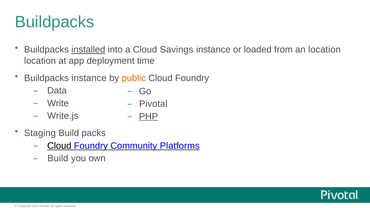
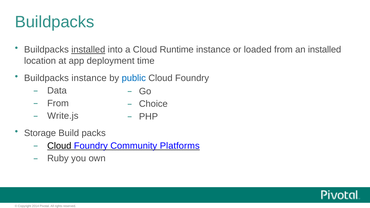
Savings: Savings -> Runtime (177, 50)
an location: location -> installed (325, 50)
public colour: orange -> blue (134, 78)
Write: Write -> From (58, 103)
Pivotal: Pivotal -> Choice (153, 104)
PHP underline: present -> none (148, 117)
Staging: Staging -> Storage (40, 133)
Build: Build -> Ruby (58, 159)
